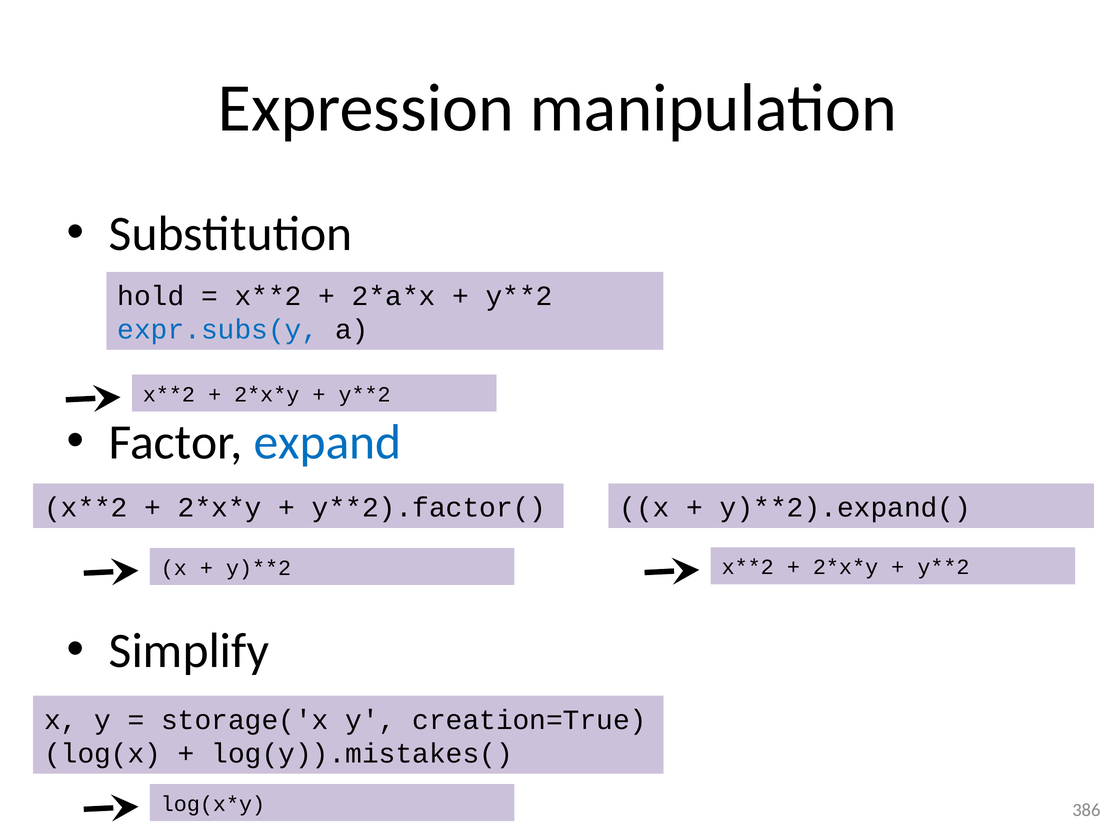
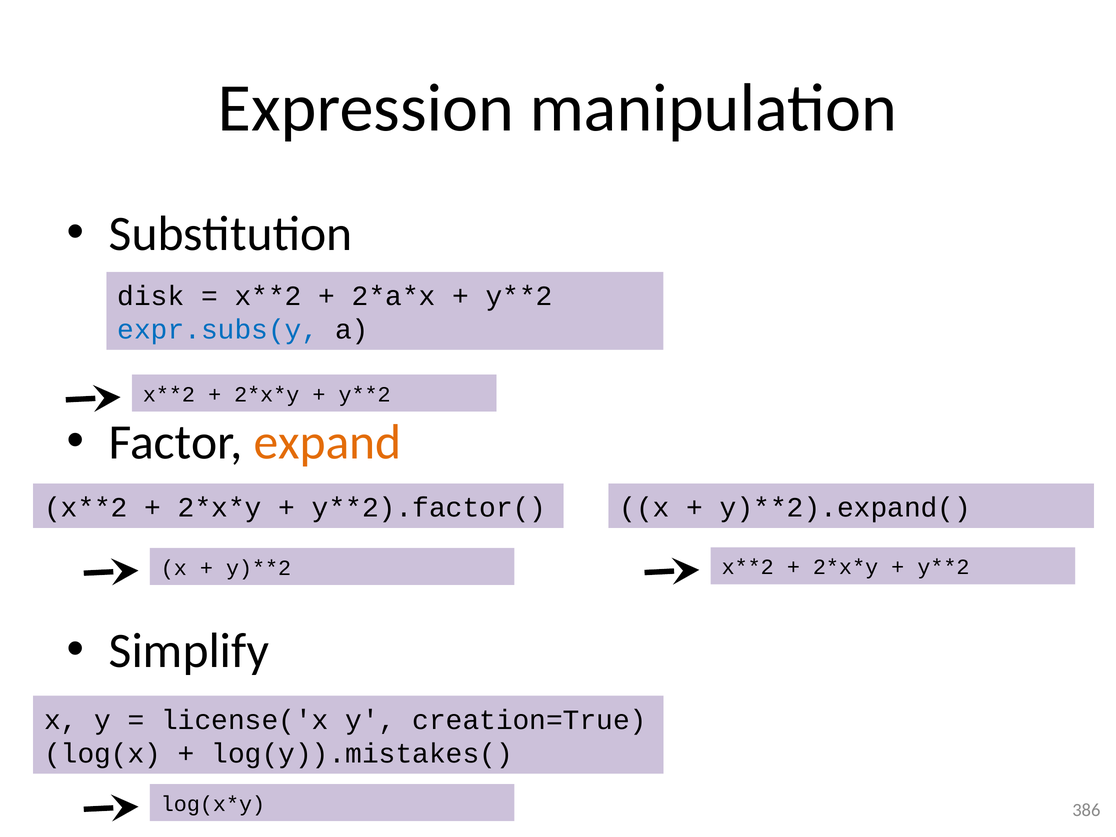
hold: hold -> disk (151, 296)
expand colour: blue -> orange (328, 443)
storage('x: storage('x -> license('x (245, 720)
